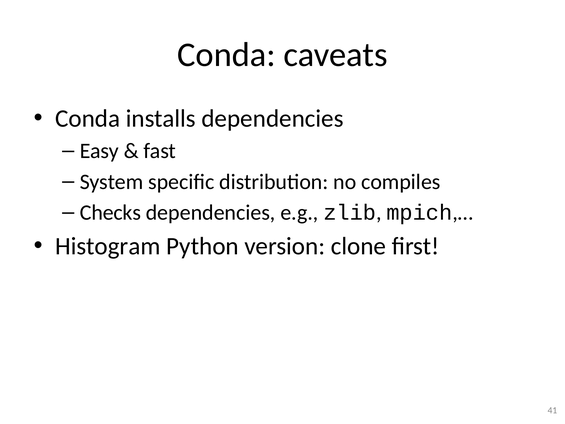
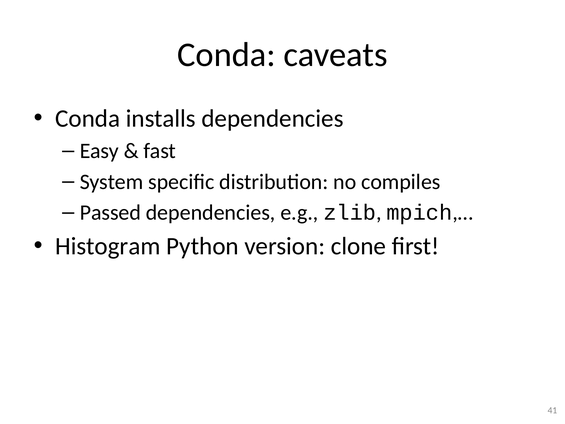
Checks: Checks -> Passed (110, 213)
